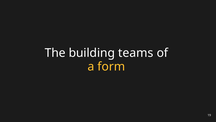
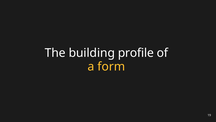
teams: teams -> profile (136, 53)
